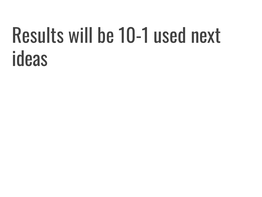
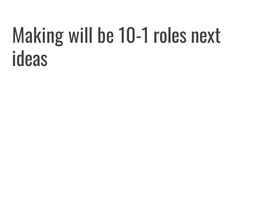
Results: Results -> Making (38, 36)
used: used -> roles (170, 36)
